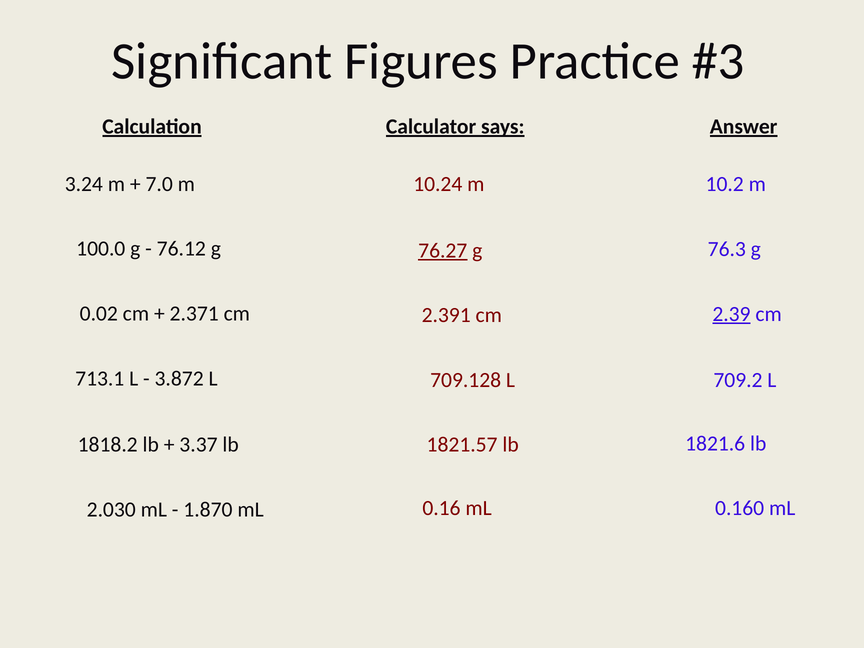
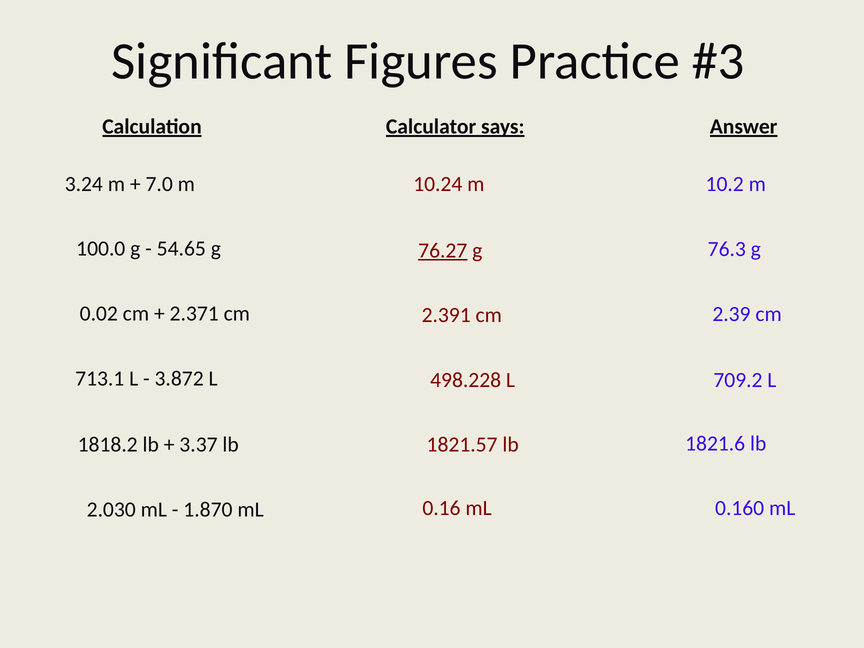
76.12: 76.12 -> 54.65 (181, 249)
2.39 underline: present -> none (731, 314)
709.128: 709.128 -> 498.228 (466, 380)
